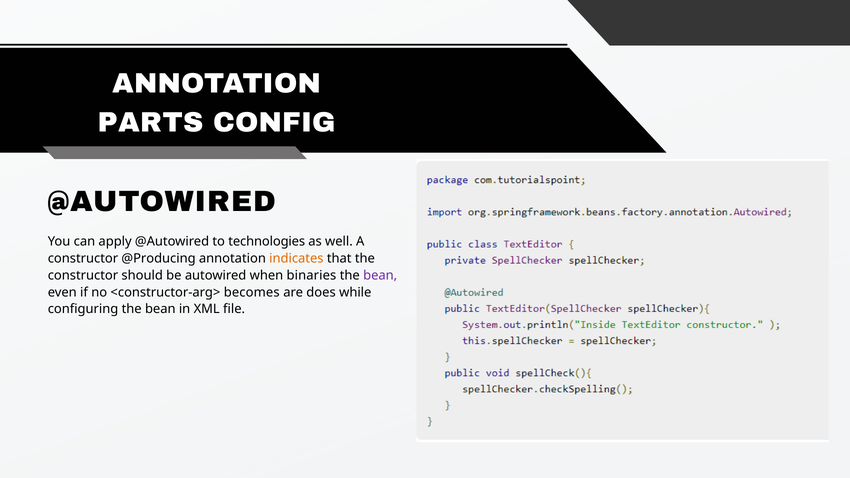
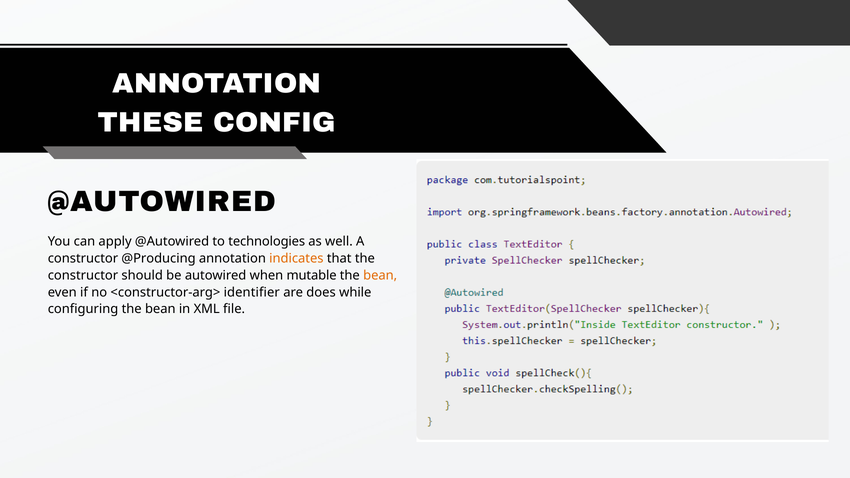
PARTS: PARTS -> THESE (151, 122)
binaries: binaries -> mutable (312, 275)
bean colour: purple -> orange (380, 275)
becomes: becomes -> identifier (252, 292)
